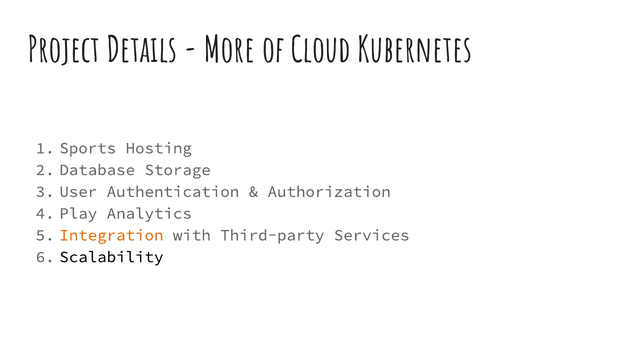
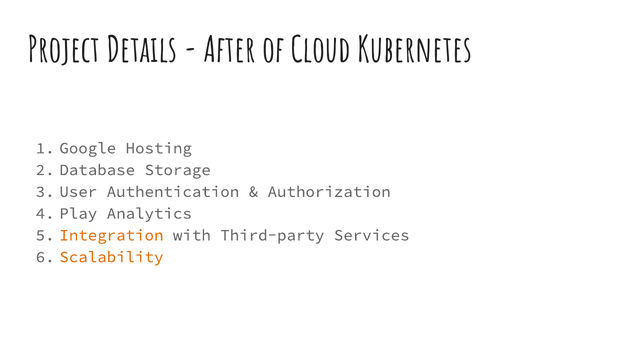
More: More -> After (230, 51)
Sports: Sports -> Google (88, 148)
Scalability colour: black -> orange (111, 257)
